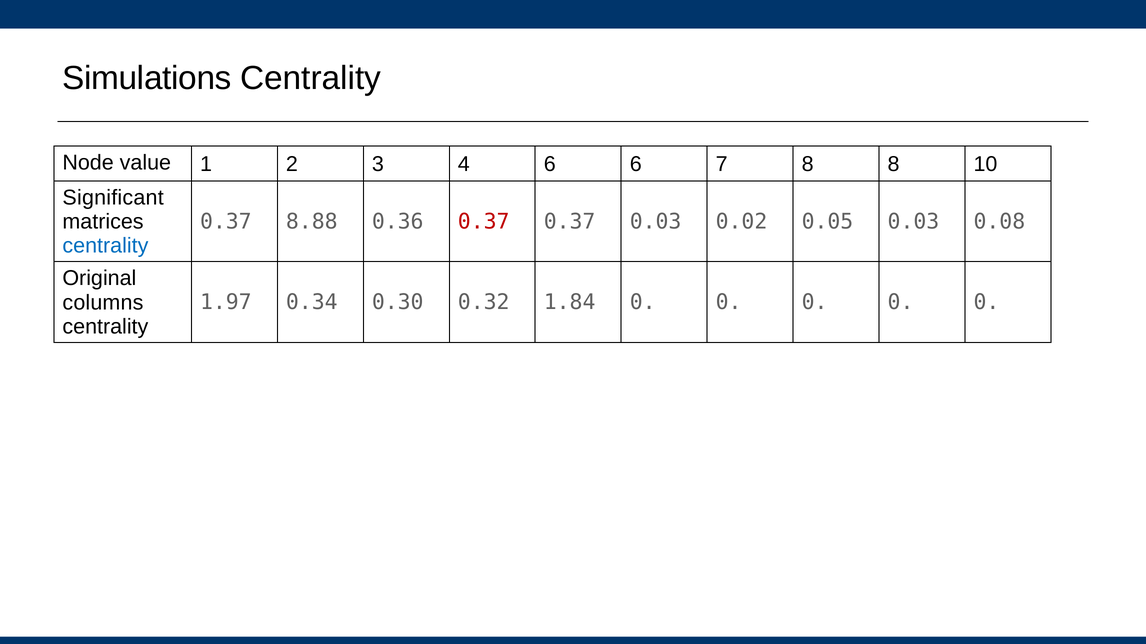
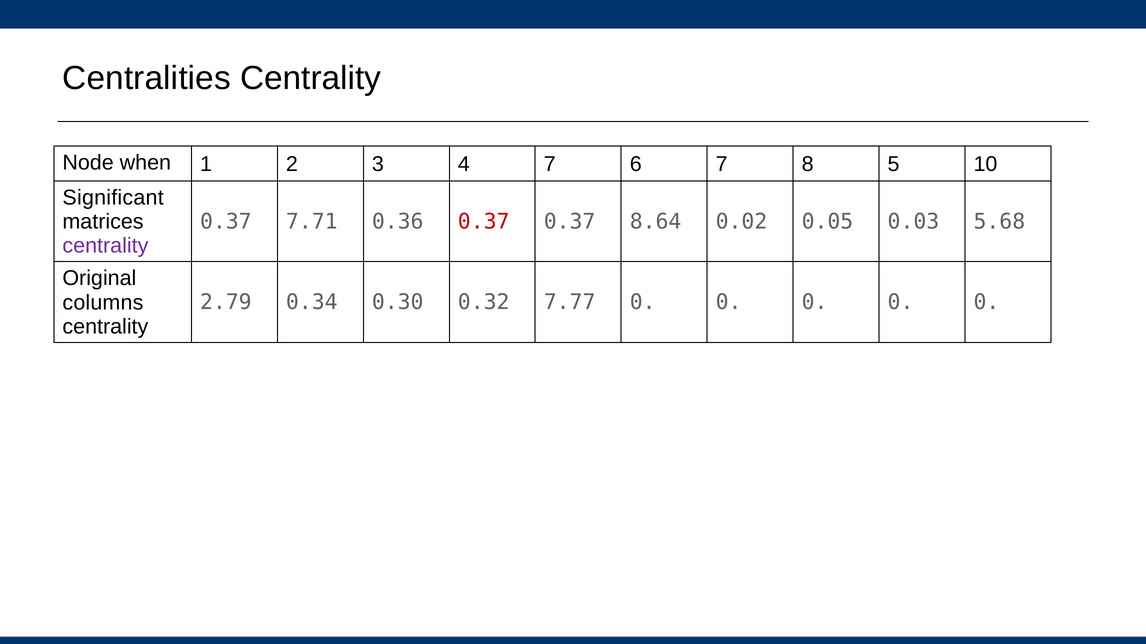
Simulations: Simulations -> Centralities (147, 78)
value: value -> when (145, 163)
4 6: 6 -> 7 (550, 164)
8 8: 8 -> 5 (894, 164)
8.88: 8.88 -> 7.71 (312, 222)
0.37 0.03: 0.03 -> 8.64 (656, 222)
0.08: 0.08 -> 5.68 (999, 222)
centrality colour: blue -> purple (105, 246)
1.97: 1.97 -> 2.79 (226, 303)
1.84: 1.84 -> 7.77 (570, 303)
